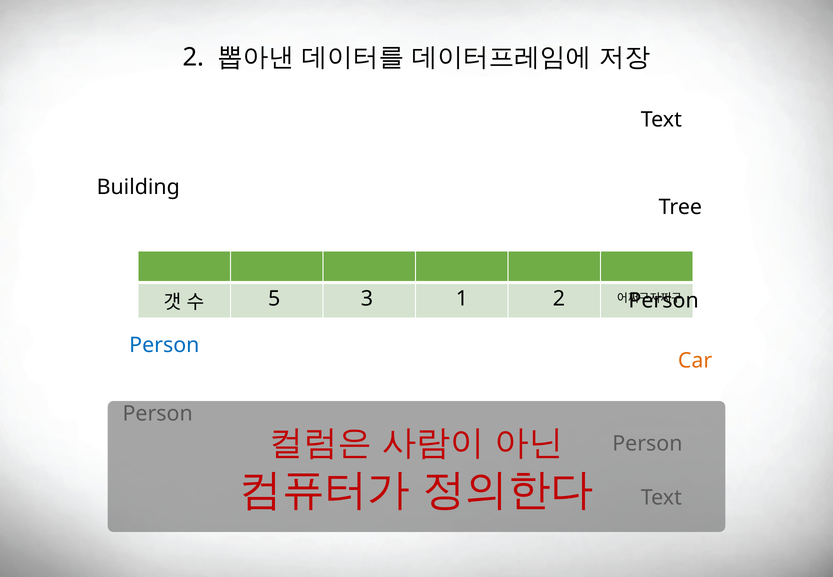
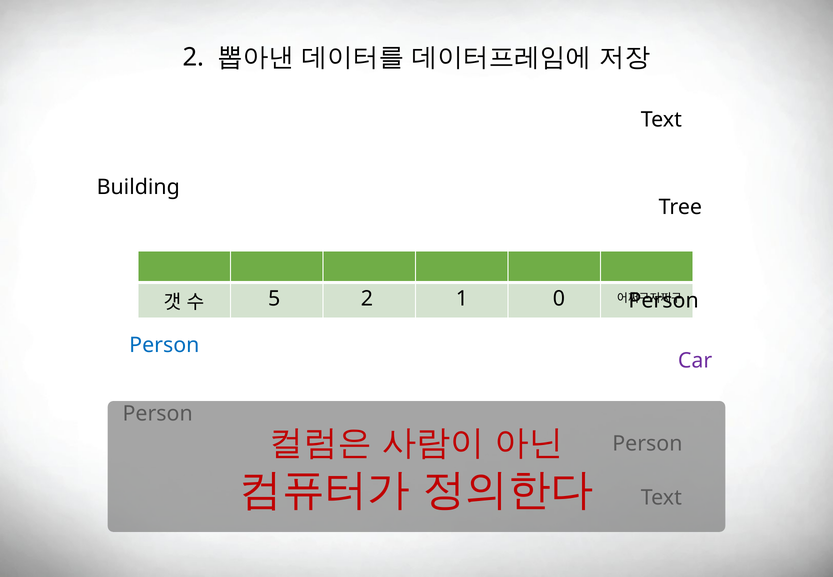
5 3: 3 -> 2 (367, 299)
1 2: 2 -> 0 (559, 299)
Car colour: orange -> purple (695, 360)
